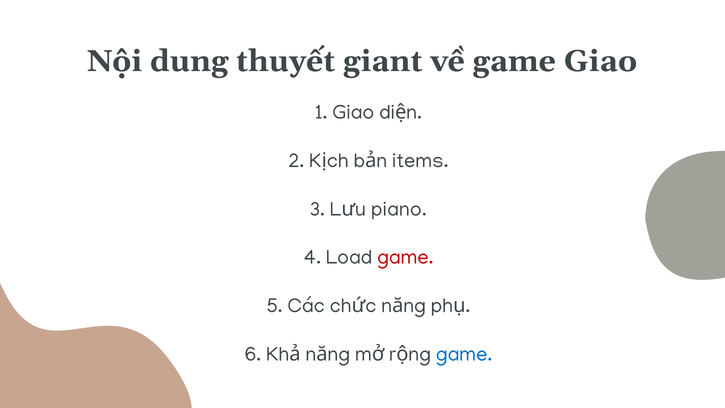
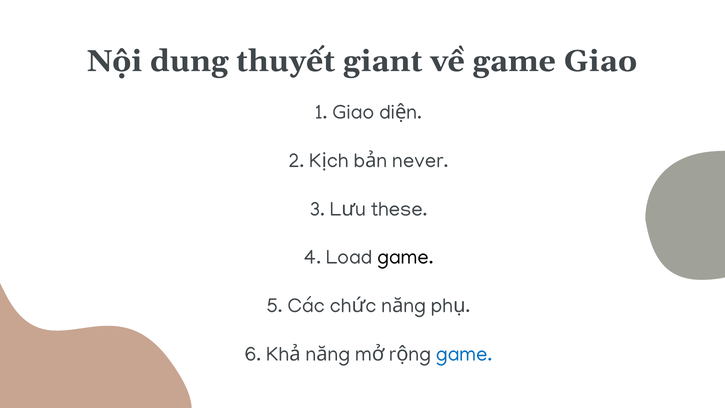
items: items -> never (420, 160)
piano: piano -> these (399, 209)
game colour: red -> black (405, 257)
